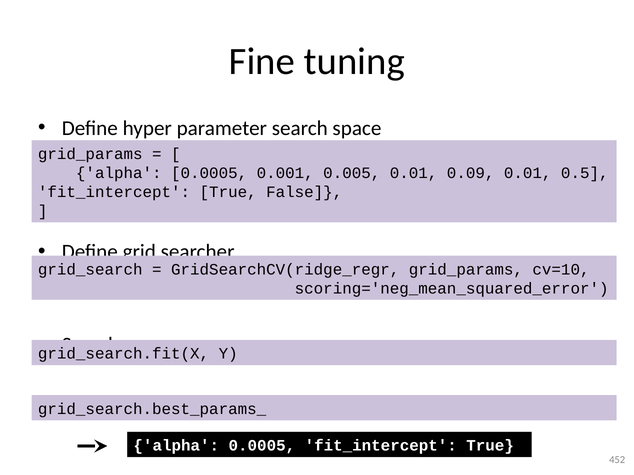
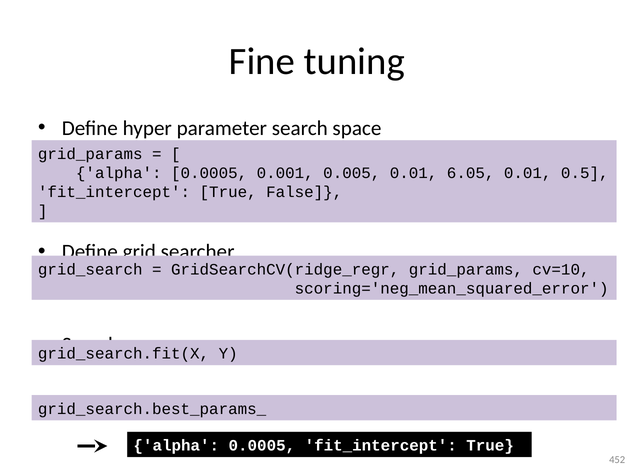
0.09: 0.09 -> 6.05 (471, 173)
